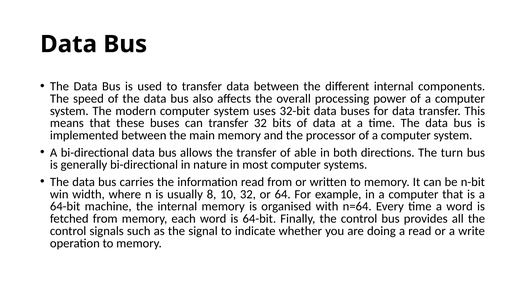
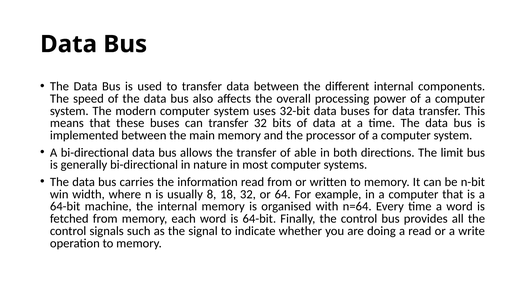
turn: turn -> limit (452, 152)
10: 10 -> 18 (228, 194)
